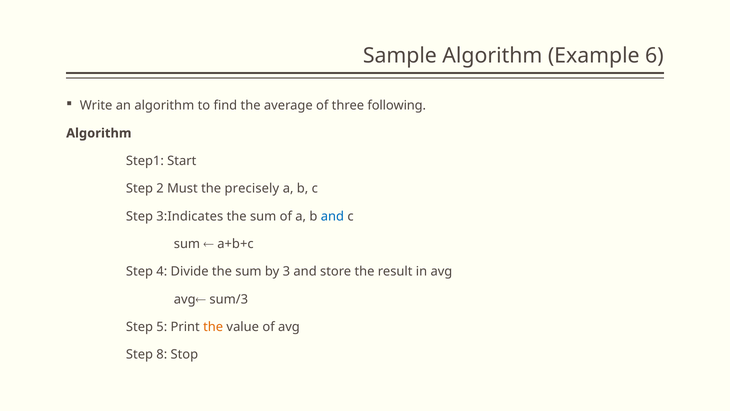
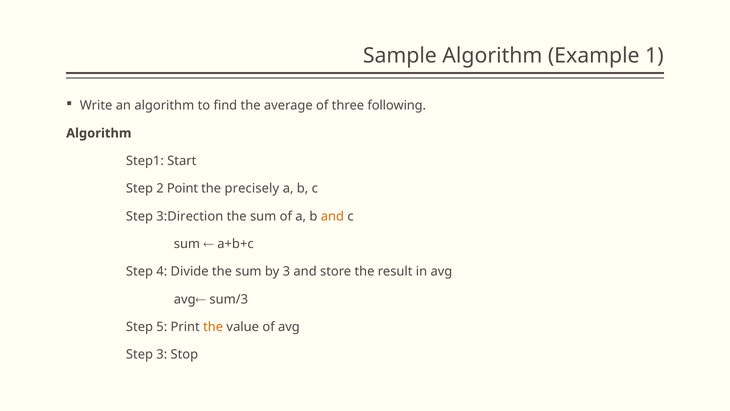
6: 6 -> 1 (654, 56)
Must: Must -> Point (182, 188)
3:Indicates: 3:Indicates -> 3:Direction (190, 216)
and colour: blue -> orange (332, 216)
Step 8: 8 -> 3 (162, 354)
